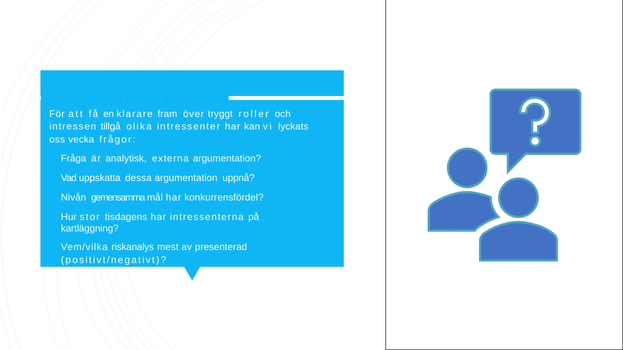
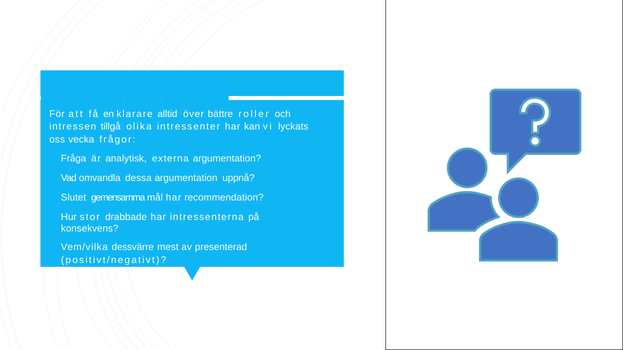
fram: fram -> alltid (167, 114)
tryggt: tryggt -> bättre (220, 114)
uppskatta: uppskatta -> omvandla (100, 178)
Nivån: Nivån -> Slutet (74, 198)
konkurrensfördel: konkurrensfördel -> recommendation (224, 198)
tisdagens: tisdagens -> drabbade (126, 217)
kartläggning: kartläggning -> konsekvens (90, 229)
riskanalys: riskanalys -> dessvärre (133, 248)
